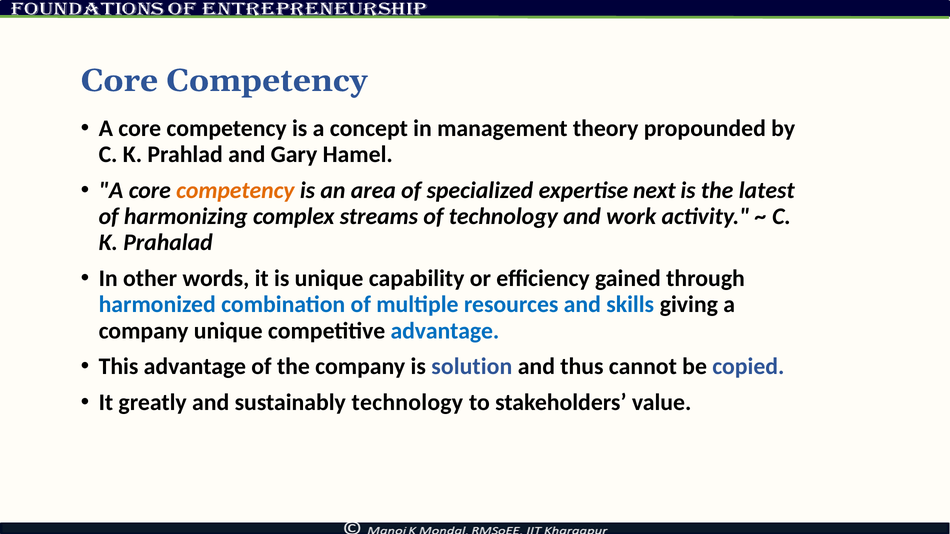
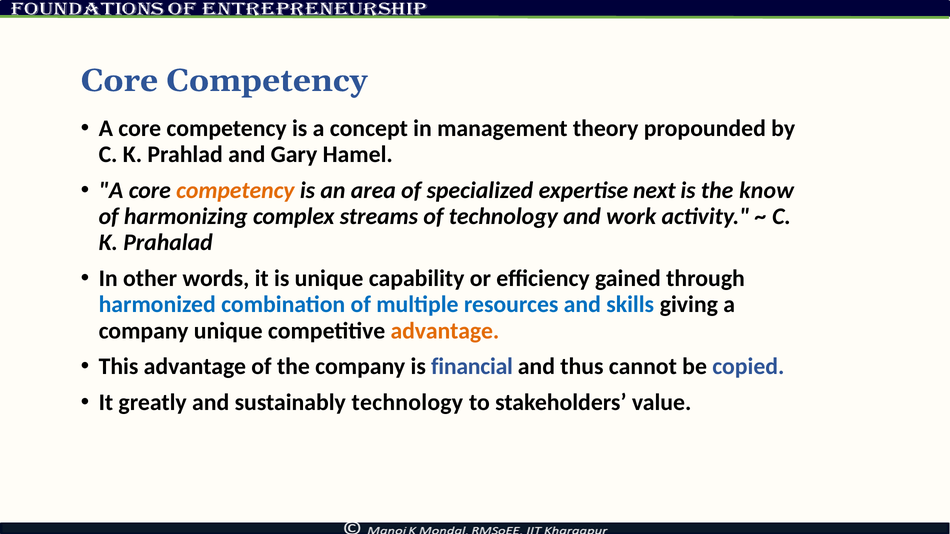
latest: latest -> know (767, 191)
advantage colour: blue -> orange (445, 331)
solution: solution -> financial (472, 367)
